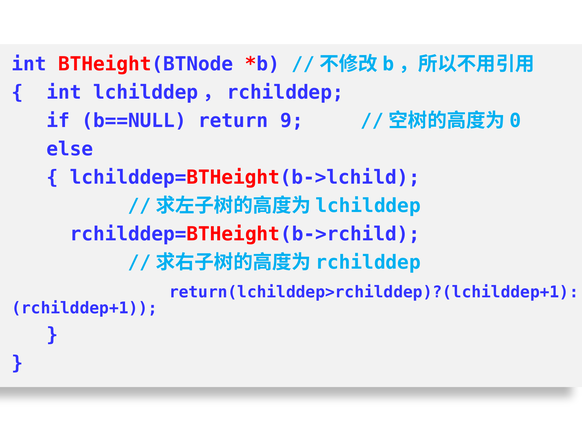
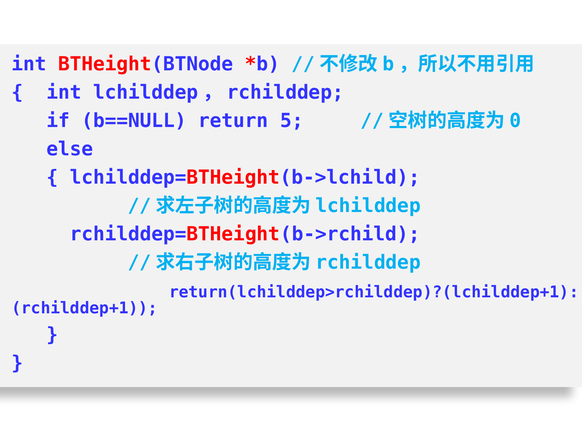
9: 9 -> 5 (292, 121)
